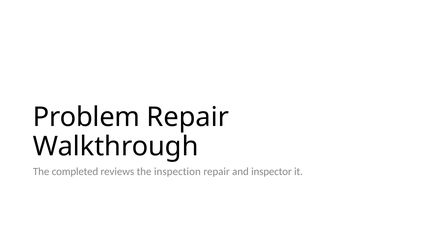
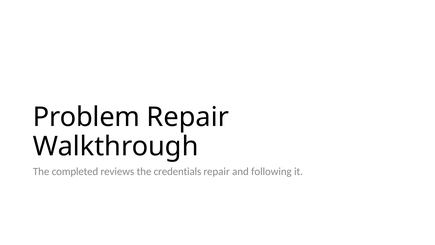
inspection: inspection -> credentials (177, 171)
inspector: inspector -> following (271, 171)
